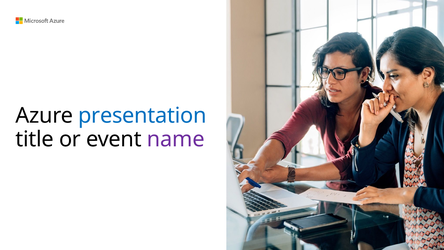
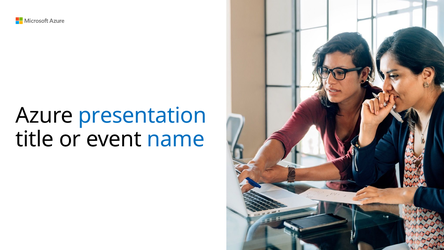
name colour: purple -> blue (176, 139)
